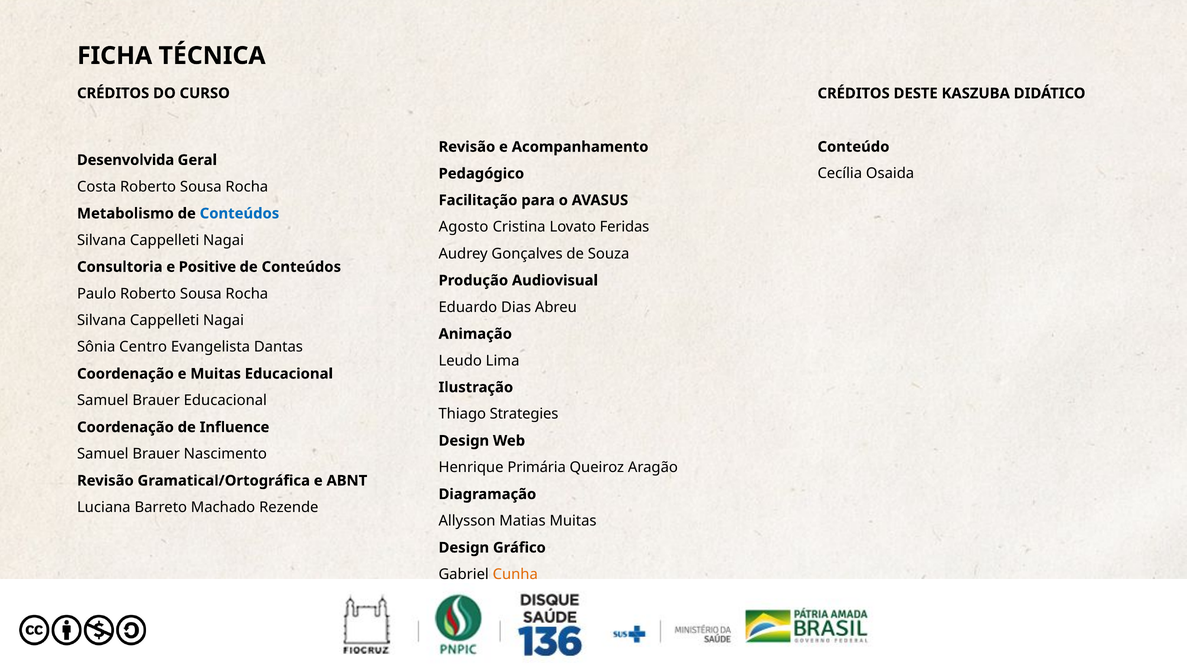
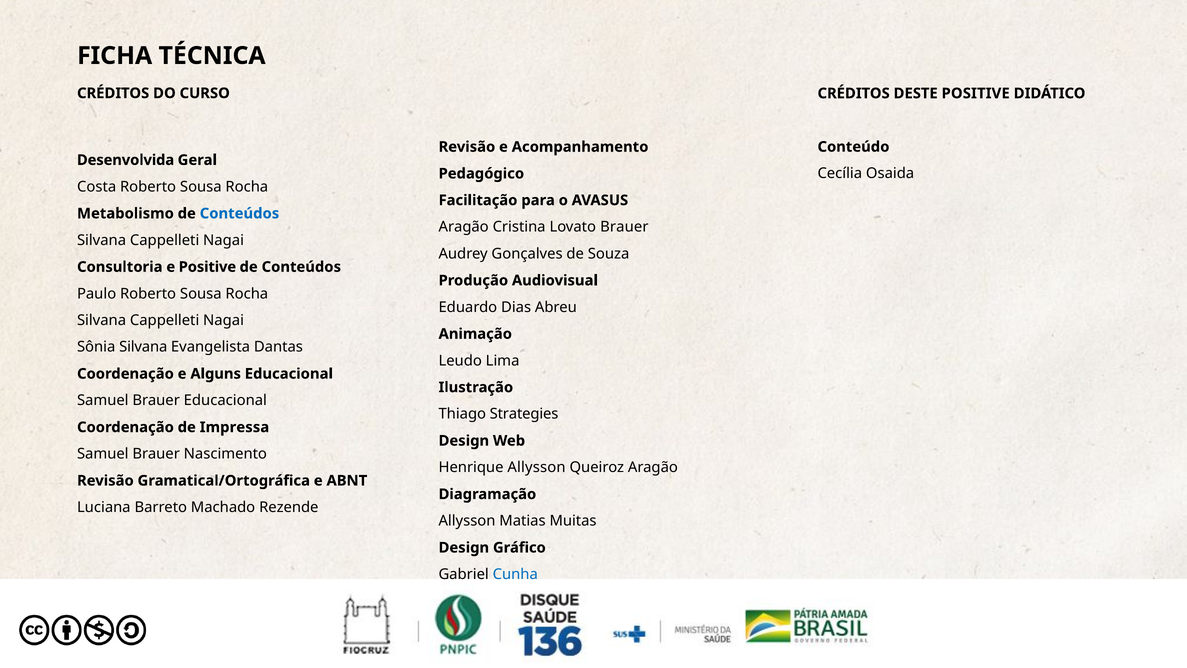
DESTE KASZUBA: KASZUBA -> POSITIVE (976, 93)
Agosto: Agosto -> Aragão (464, 227)
Lovato Feridas: Feridas -> Brauer (624, 227)
Sônia Centro: Centro -> Silvana (143, 347)
e Muitas: Muitas -> Alguns (216, 374)
Influence: Influence -> Impressa (234, 427)
Henrique Primária: Primária -> Allysson (537, 467)
Cunha colour: orange -> blue (515, 574)
